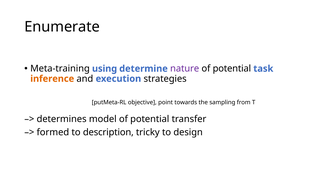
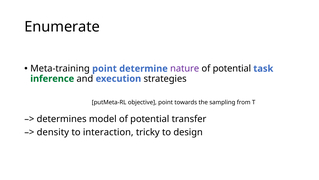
Meta-training using: using -> point (104, 68)
inference colour: orange -> green (52, 78)
formed: formed -> density (53, 132)
description: description -> interaction (108, 132)
